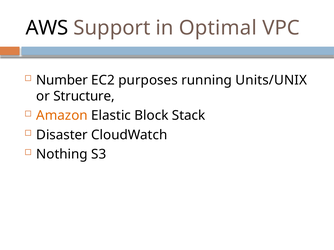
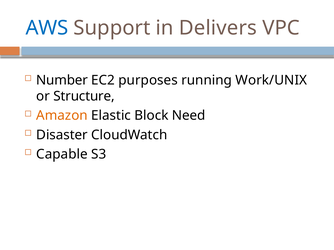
AWS colour: black -> blue (47, 28)
Optimal: Optimal -> Delivers (218, 28)
Units/UNIX: Units/UNIX -> Work/UNIX (271, 80)
Stack: Stack -> Need (189, 116)
Nothing: Nothing -> Capable (62, 155)
